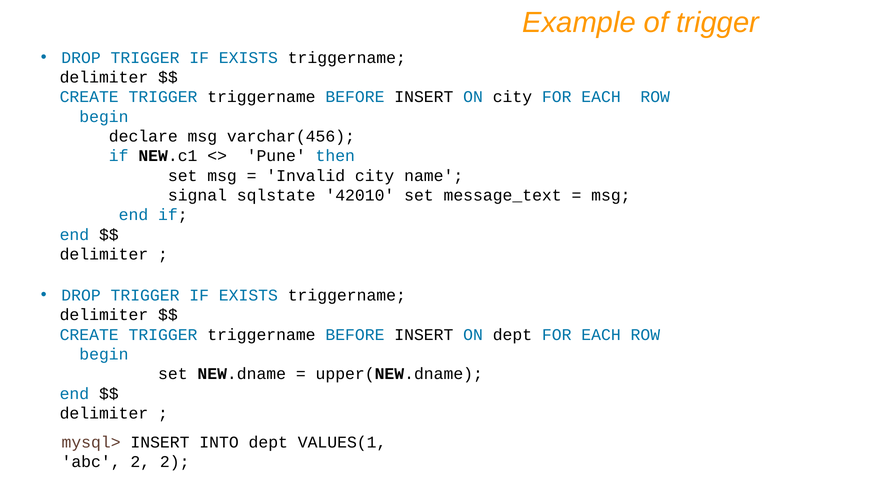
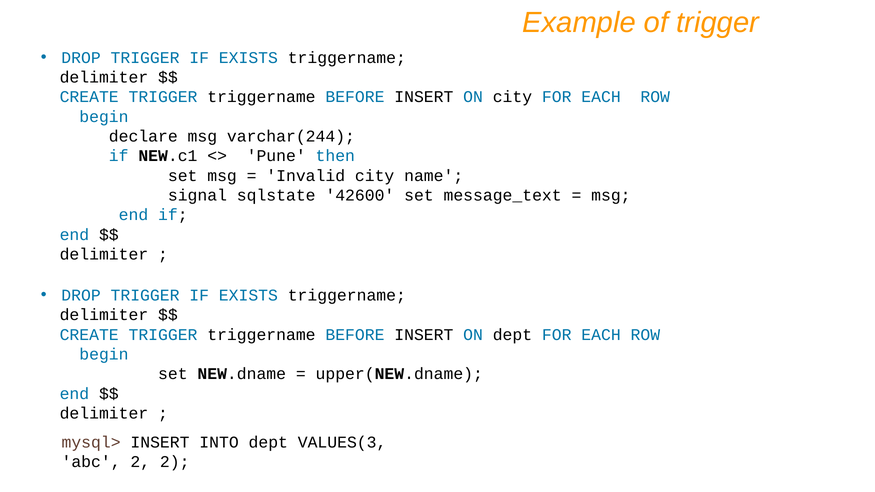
varchar(456: varchar(456 -> varchar(244 (291, 136)
42010: 42010 -> 42600 (360, 195)
VALUES(1: VALUES(1 -> VALUES(3 (342, 442)
